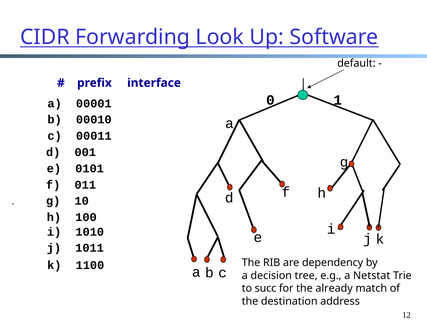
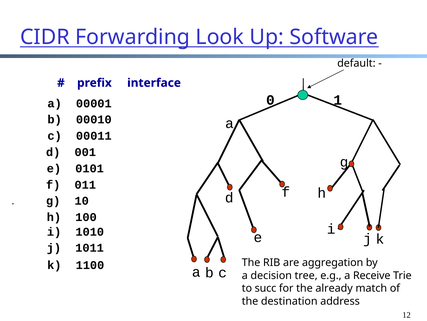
dependency: dependency -> aggregation (333, 262)
Netstat: Netstat -> Receive (372, 275)
